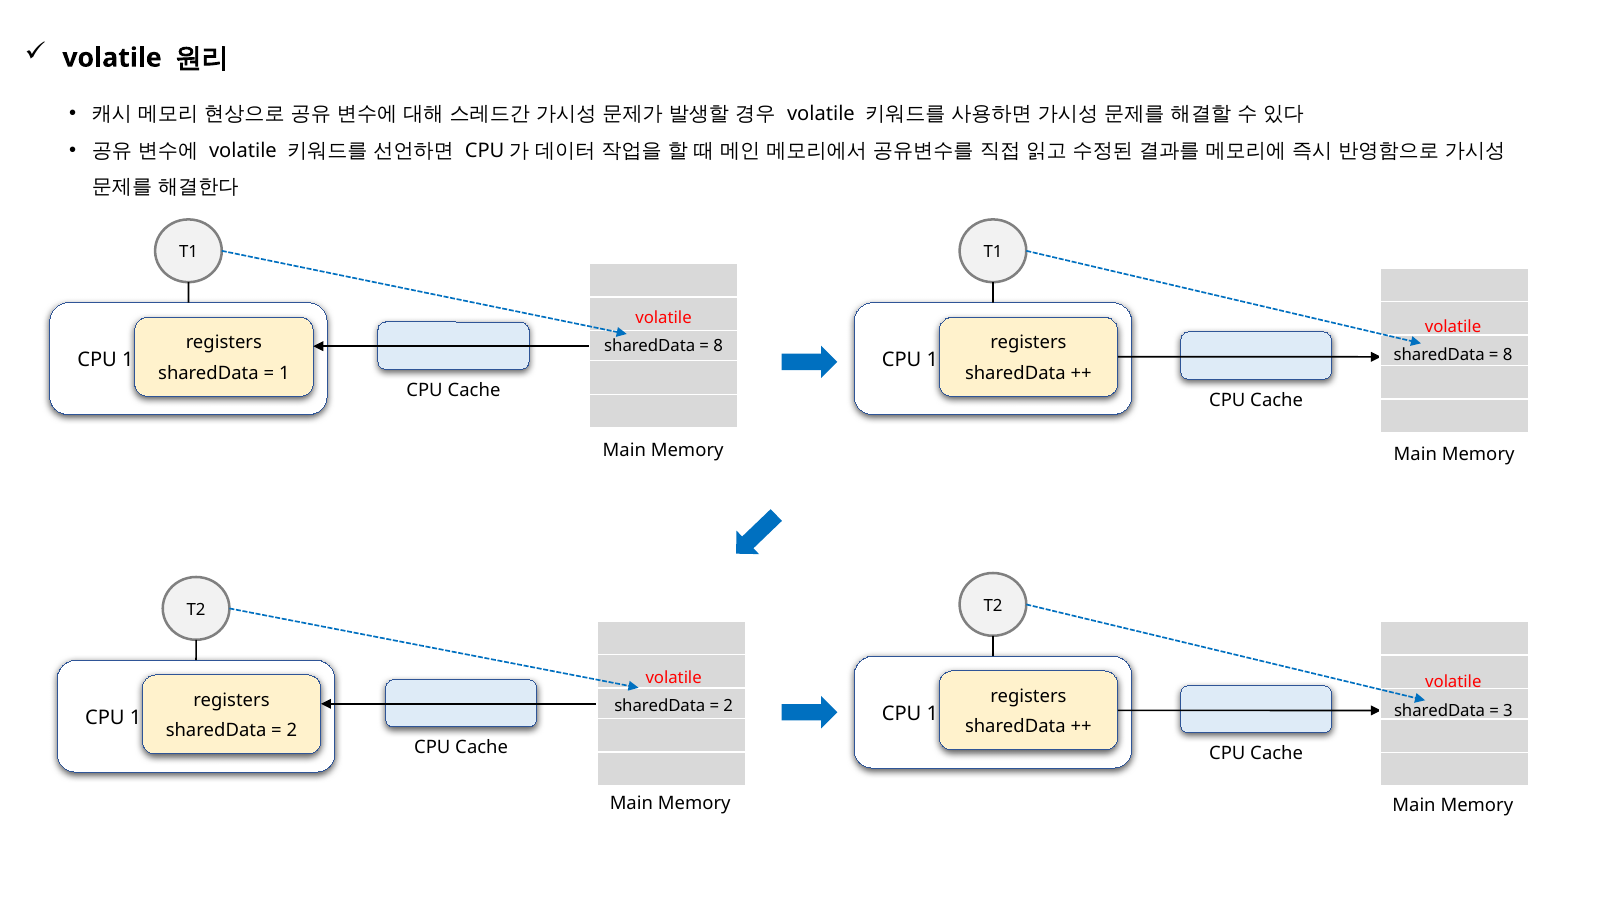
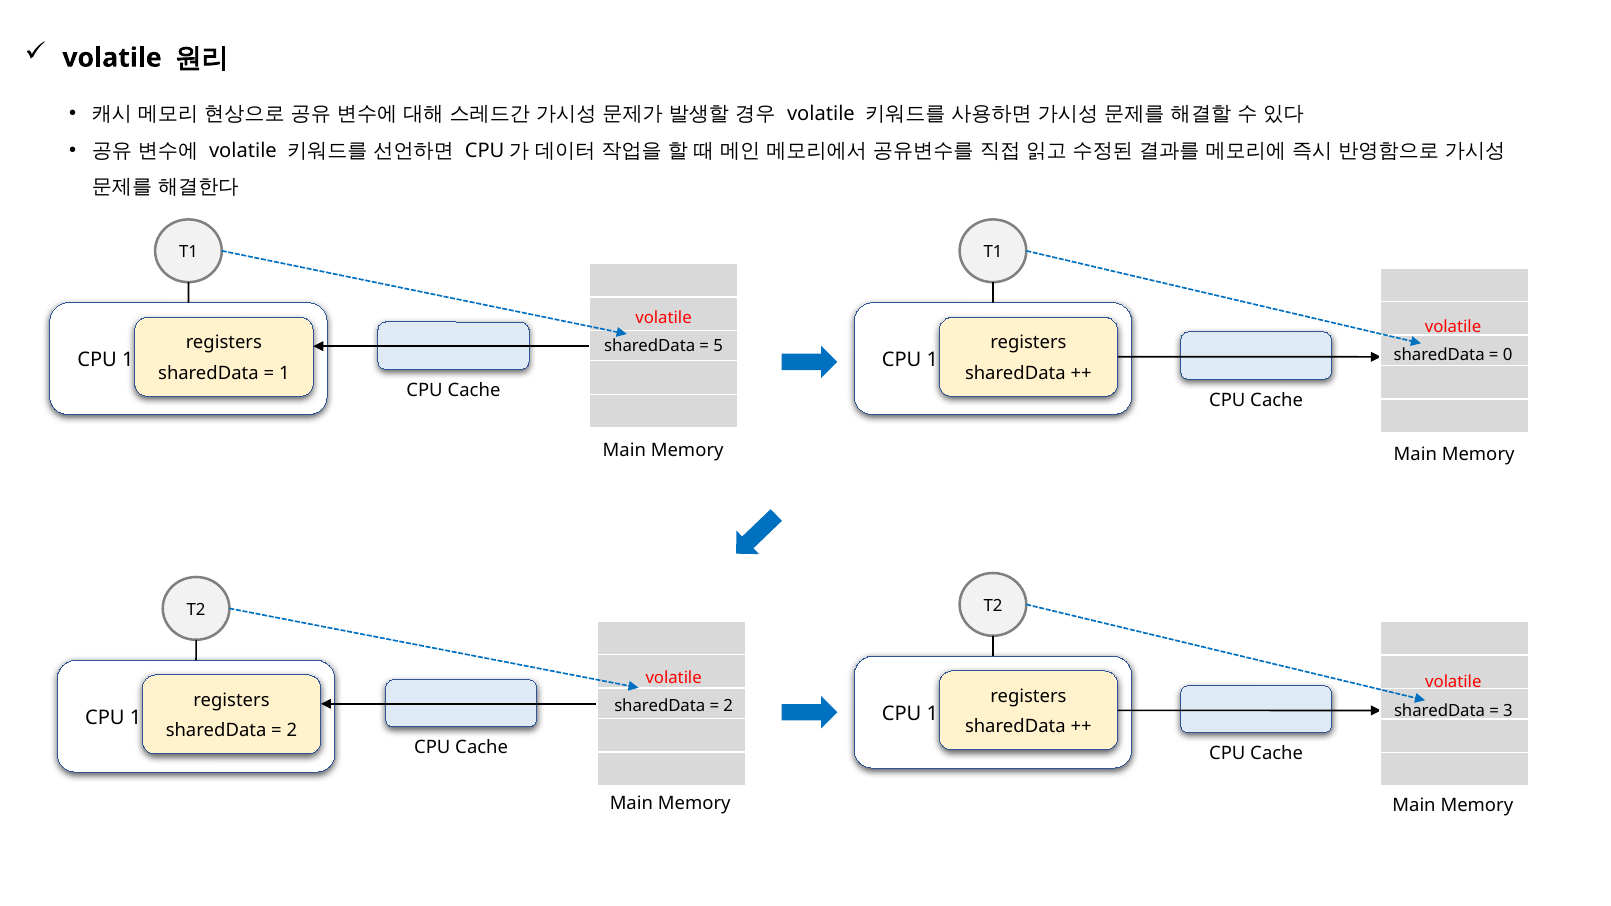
8: 8 -> 5 (718, 346)
8: 8 -> 0 (1508, 355)
